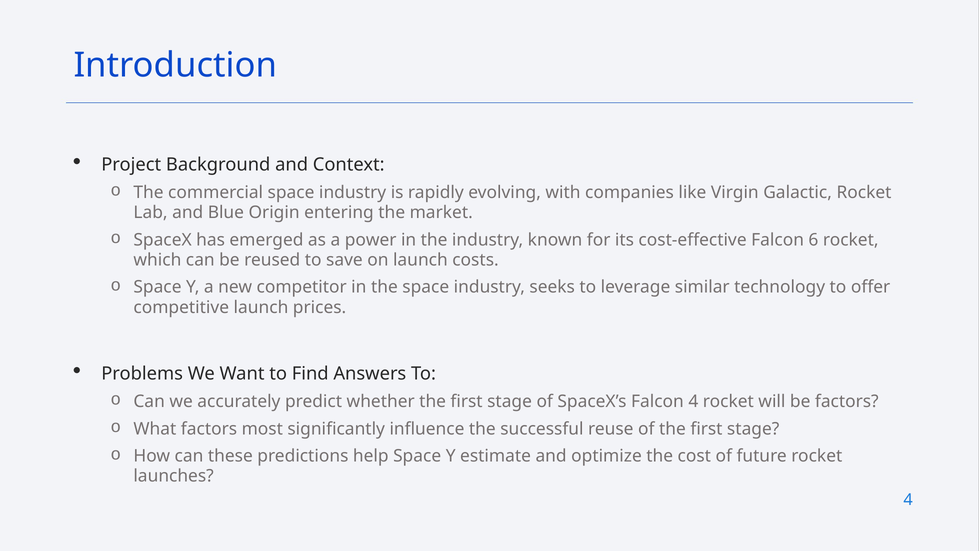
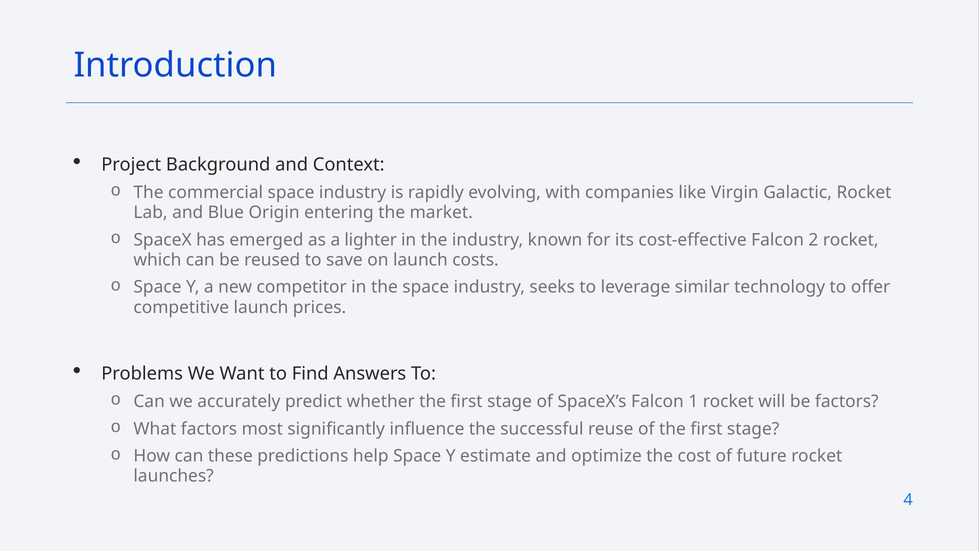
power: power -> lighter (371, 240)
6: 6 -> 2 (813, 240)
Falcon 4: 4 -> 1 (693, 401)
